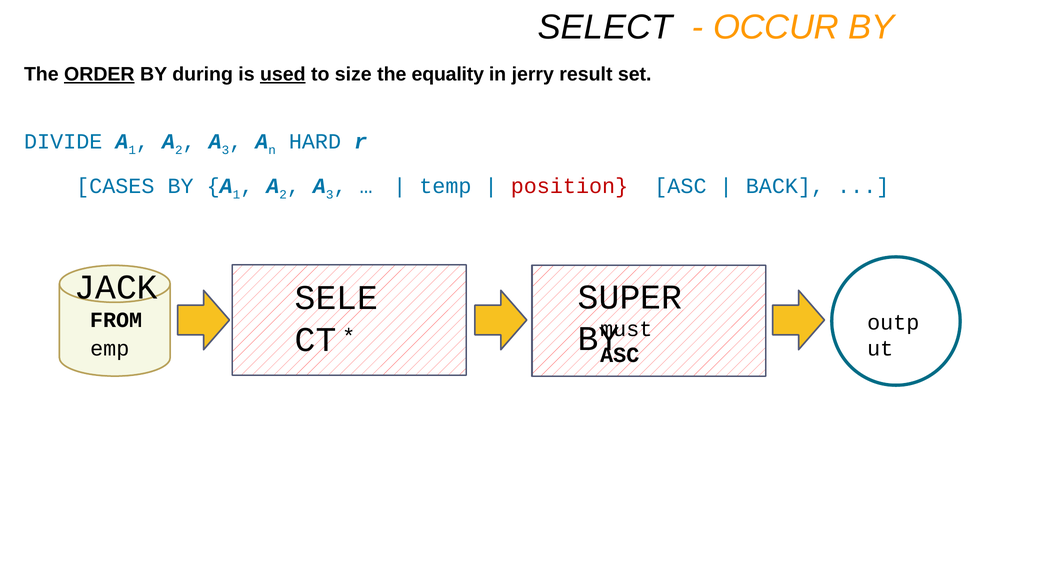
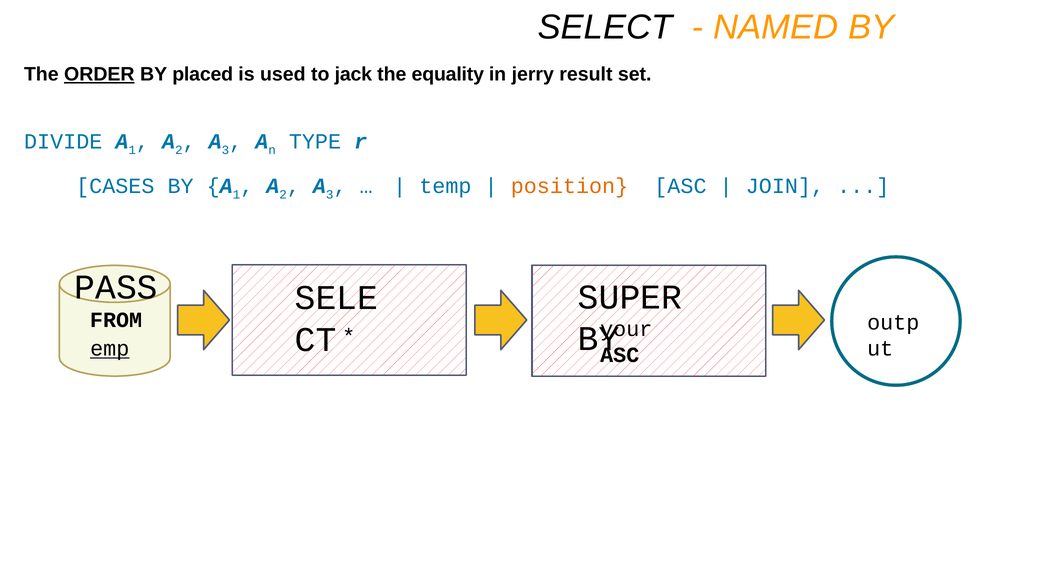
OCCUR: OCCUR -> NAMED (776, 27)
during: during -> placed (203, 74)
used underline: present -> none (283, 74)
size: size -> jack (353, 74)
HARD: HARD -> TYPE (315, 142)
position colour: red -> orange (569, 186)
BACK: BACK -> JOIN (785, 186)
JACK: JACK -> PASS (116, 287)
must: must -> your (626, 329)
emp underline: none -> present (110, 349)
